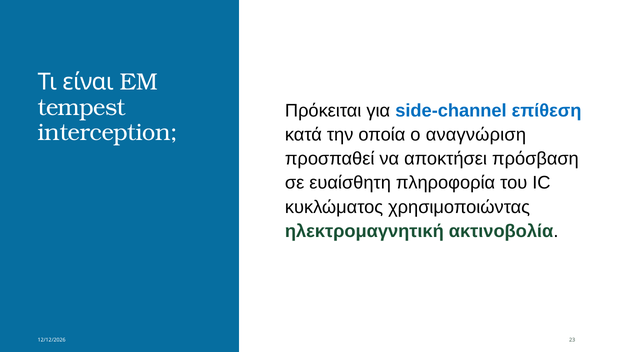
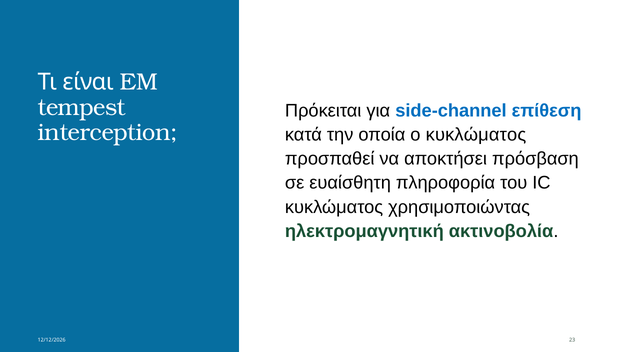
ο αναγνώριση: αναγνώριση -> κυκλώματος (476, 135)
